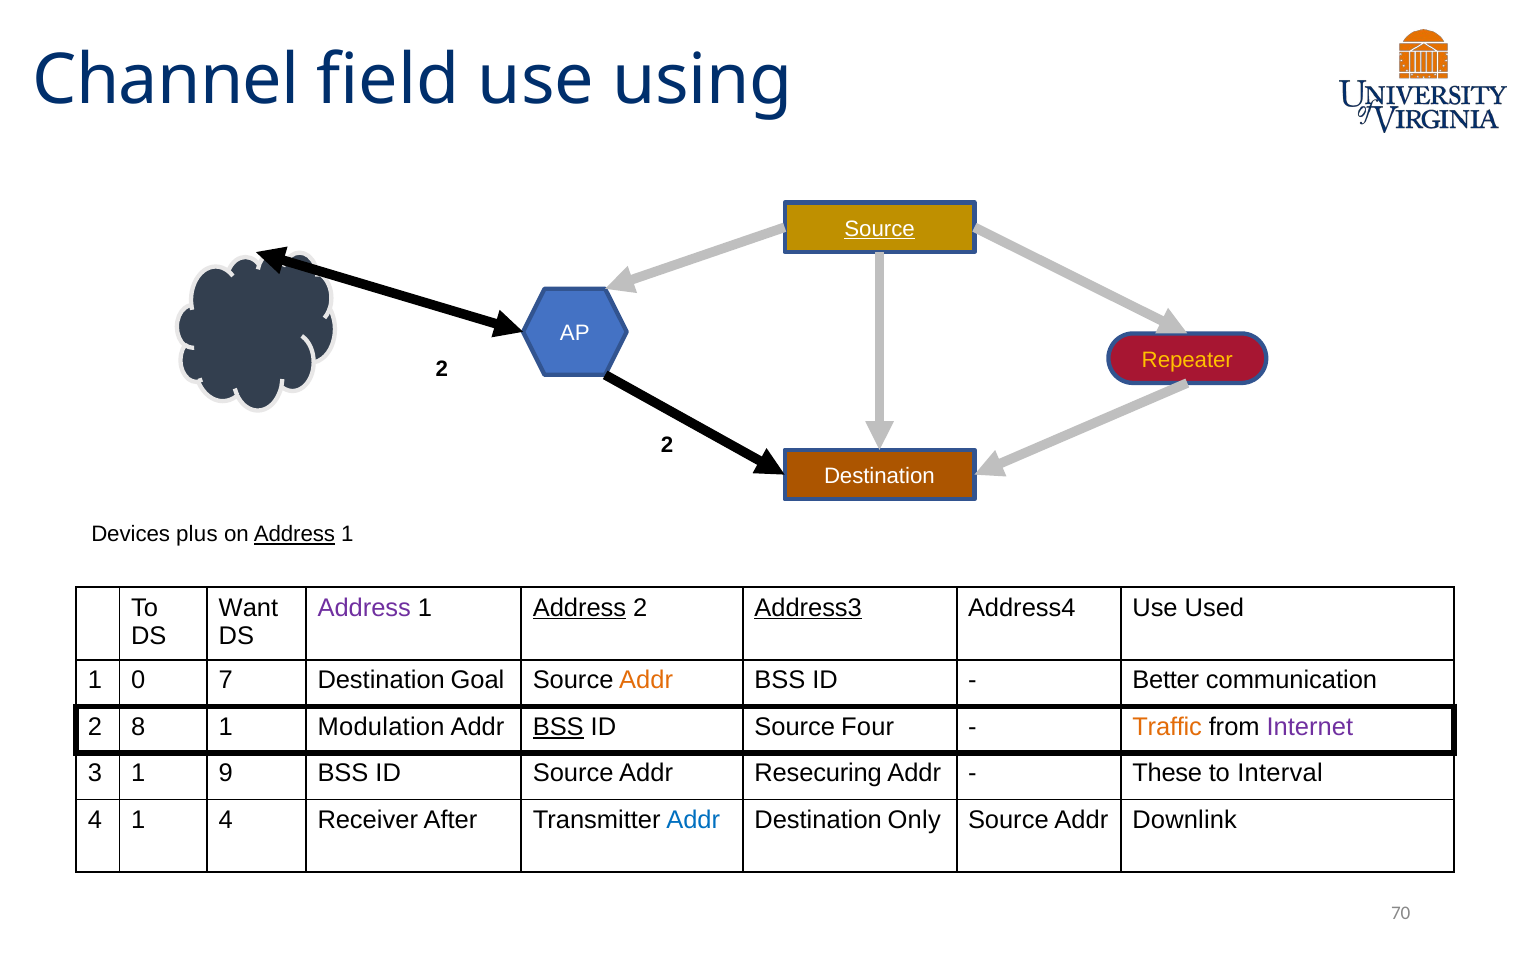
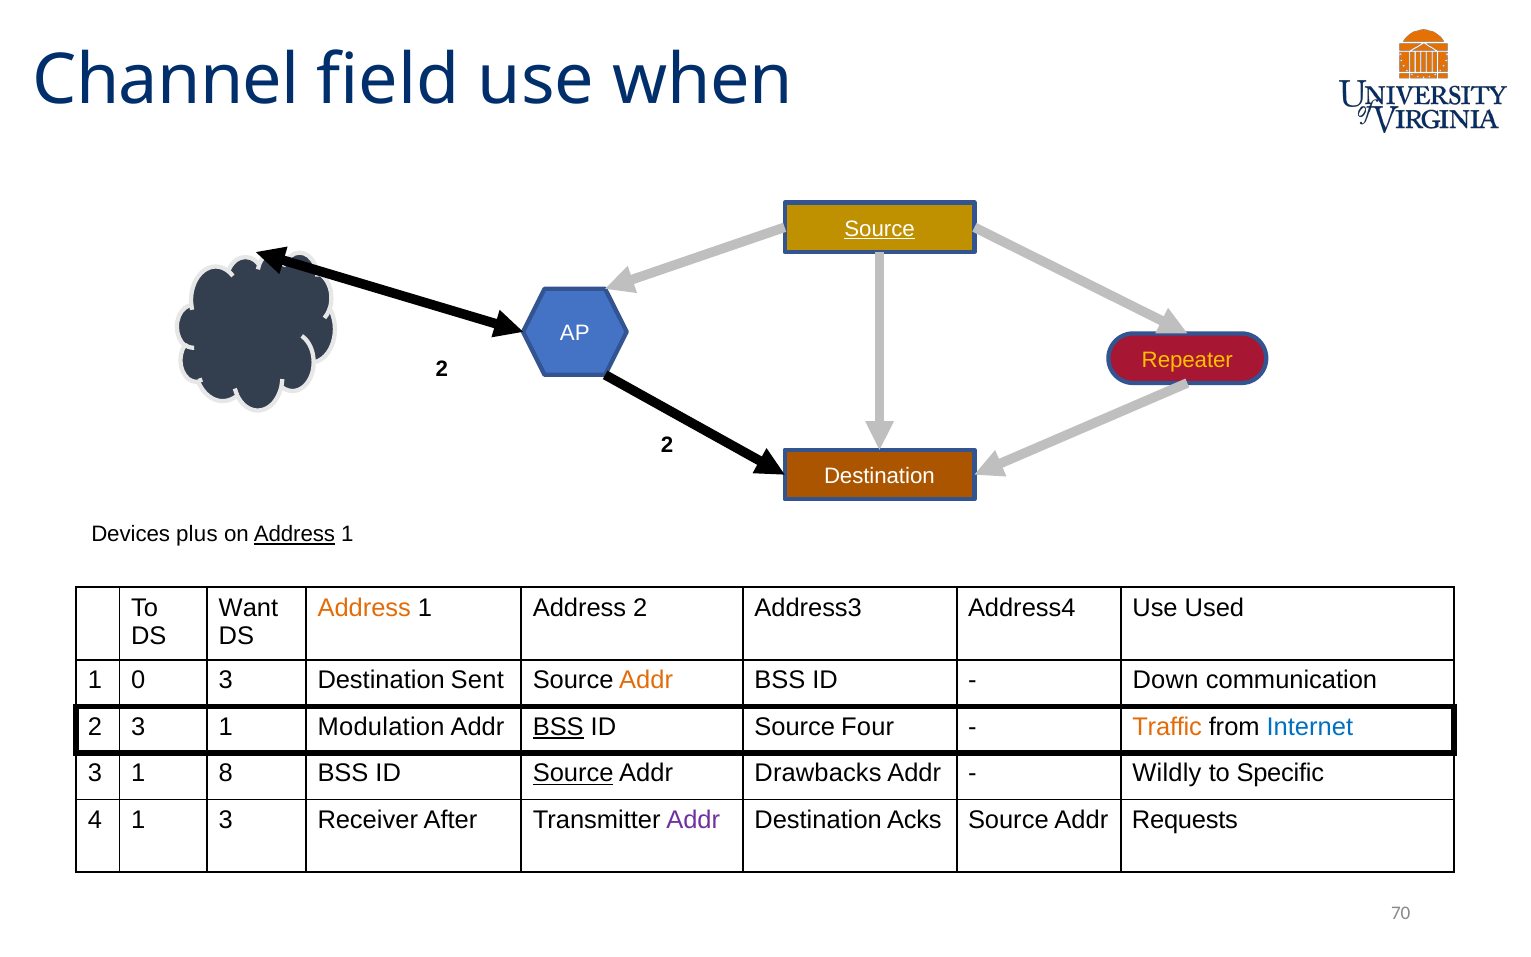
using: using -> when (703, 81)
Address colour: purple -> orange (364, 608)
Address underline: present -> none (579, 608)
Address3 underline: present -> none (808, 608)
0 7: 7 -> 3 (226, 680)
Goal: Goal -> Sent (477, 680)
Better: Better -> Down (1165, 680)
2 8: 8 -> 3 (138, 727)
Internet colour: purple -> blue (1310, 727)
9: 9 -> 8 (226, 773)
Source underline: none -> present (573, 773)
Resecuring: Resecuring -> Drawbacks (818, 773)
These: These -> Wildly (1167, 773)
Interval: Interval -> Specific (1280, 773)
1 4: 4 -> 3 (226, 820)
Addr colour: blue -> purple (693, 820)
Only: Only -> Acks (914, 820)
Downlink: Downlink -> Requests (1185, 820)
